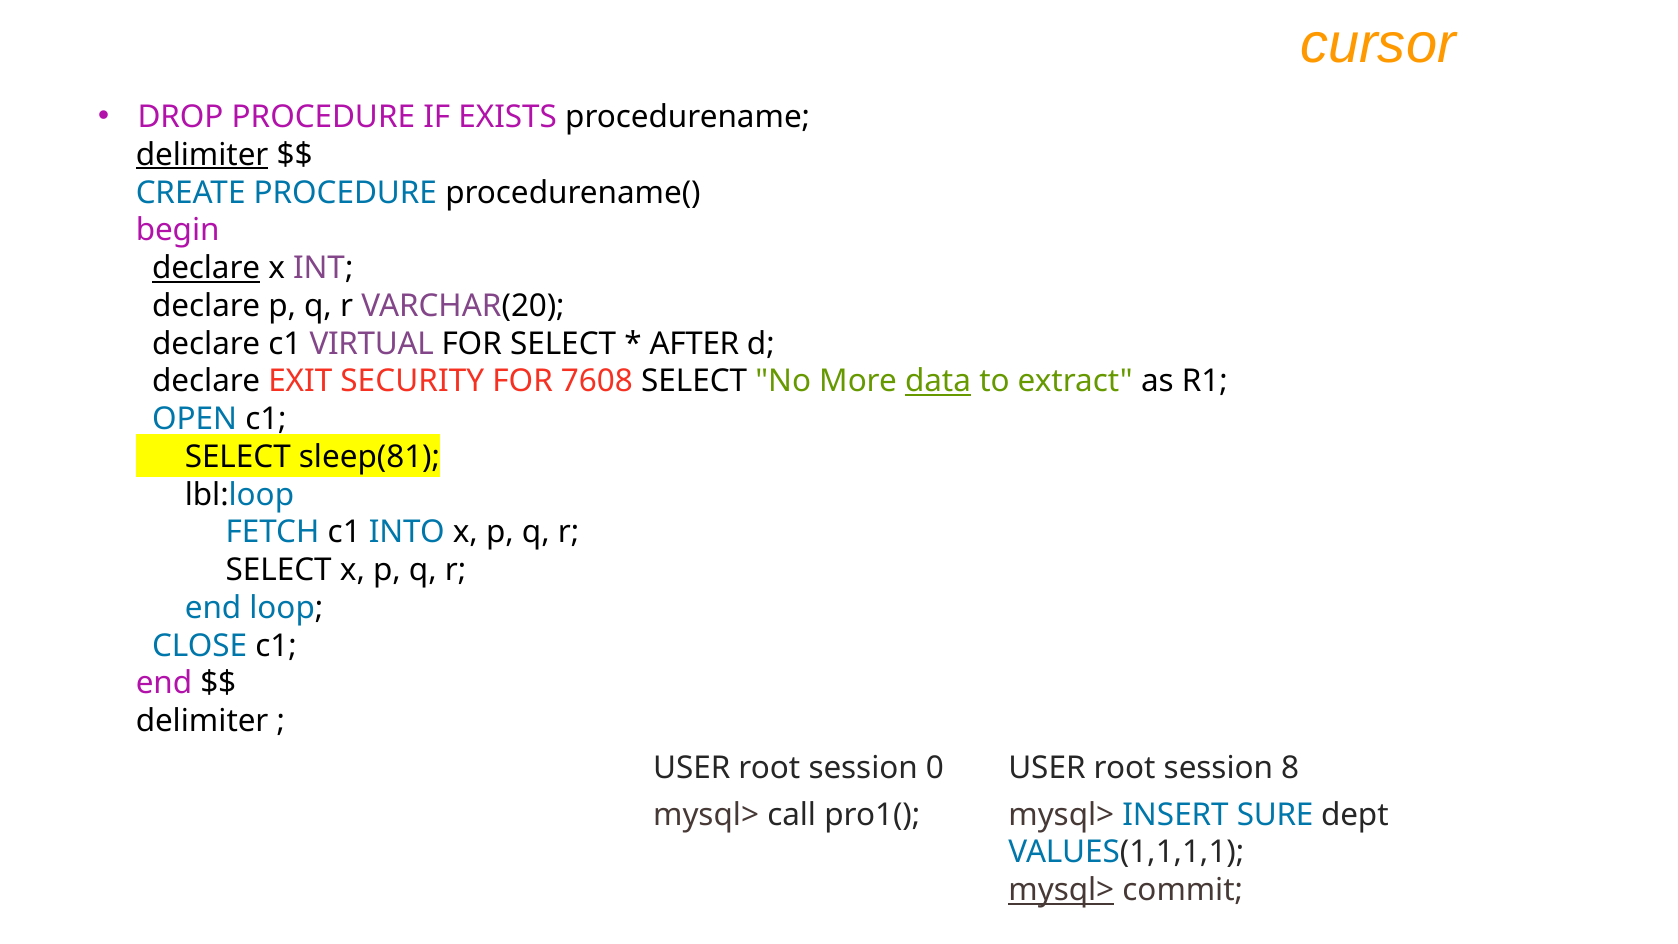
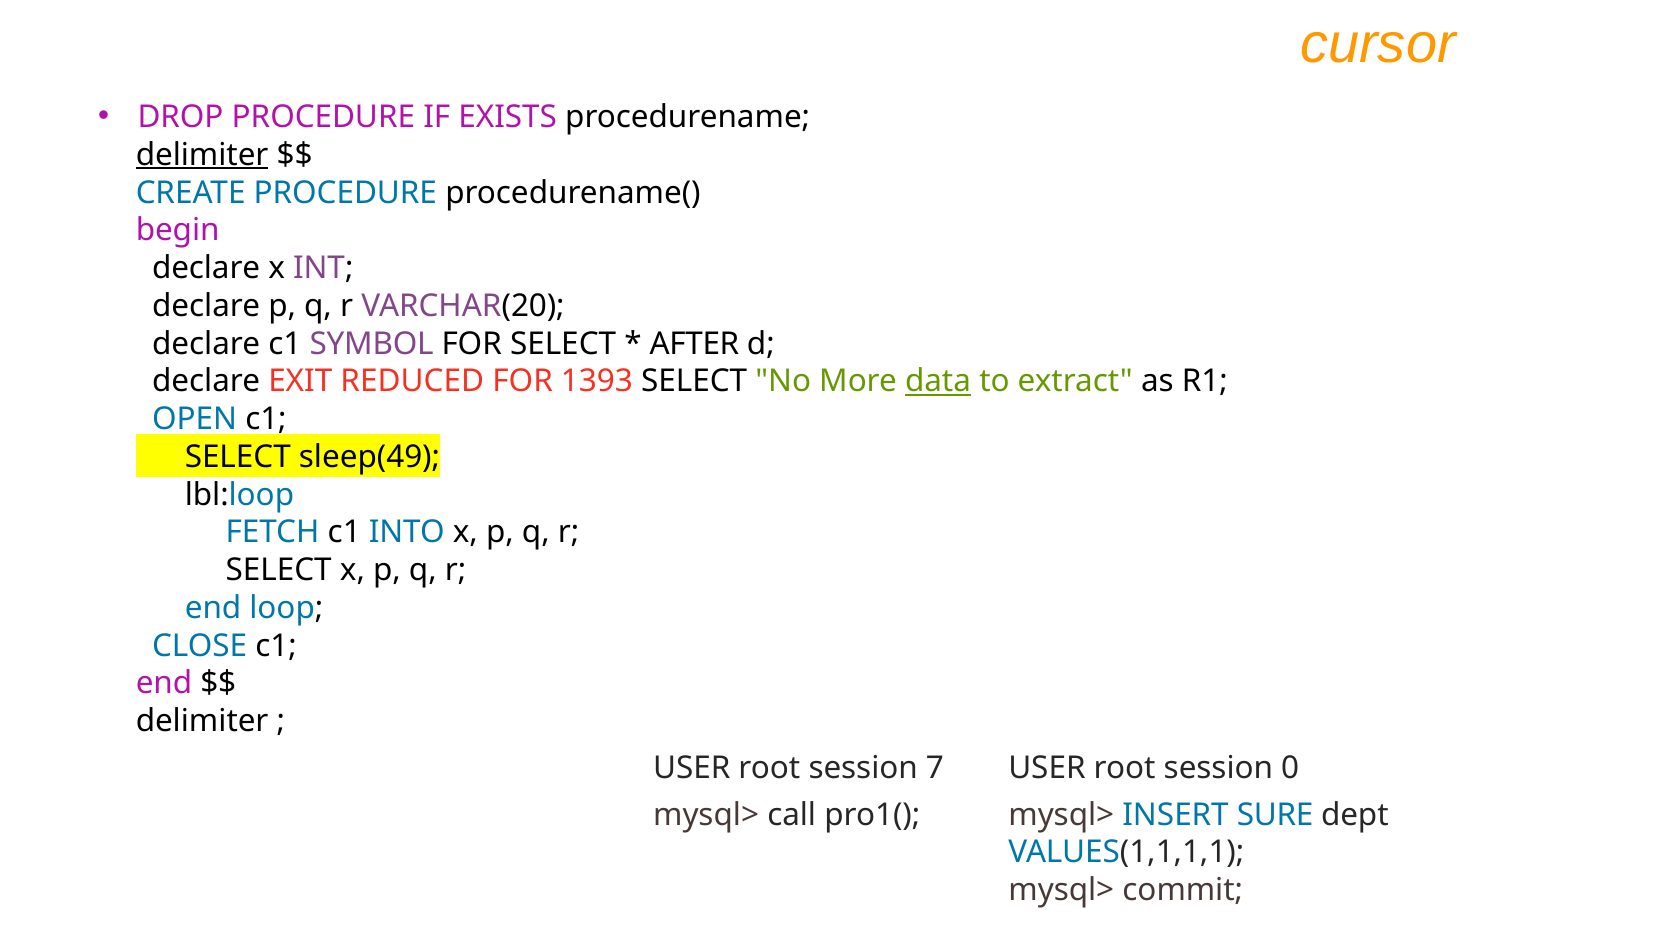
declare underline: present -> none (206, 268)
VIRTUAL: VIRTUAL -> SYMBOL (372, 344)
SECURITY: SECURITY -> REDUCED (412, 381)
7608: 7608 -> 1393 (597, 381)
sleep(81: sleep(81 -> sleep(49 (369, 457)
0: 0 -> 7 (935, 768)
8: 8 -> 0 (1290, 768)
mysql> underline: present -> none (1061, 890)
